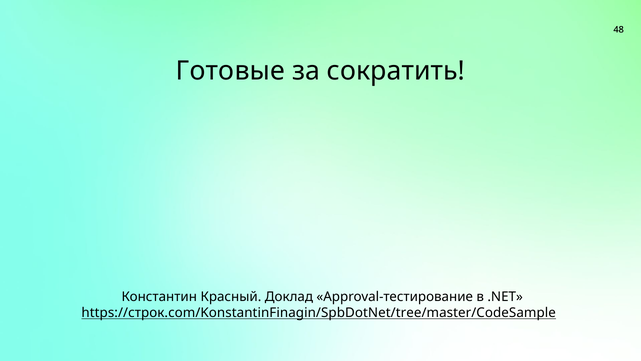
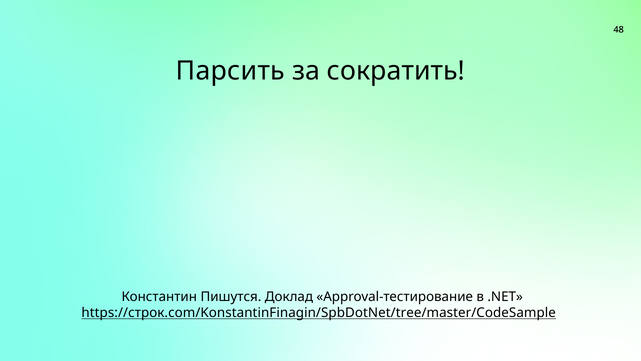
Готовые: Готовые -> Парсить (230, 71)
Красный: Красный -> Пишутся (231, 296)
